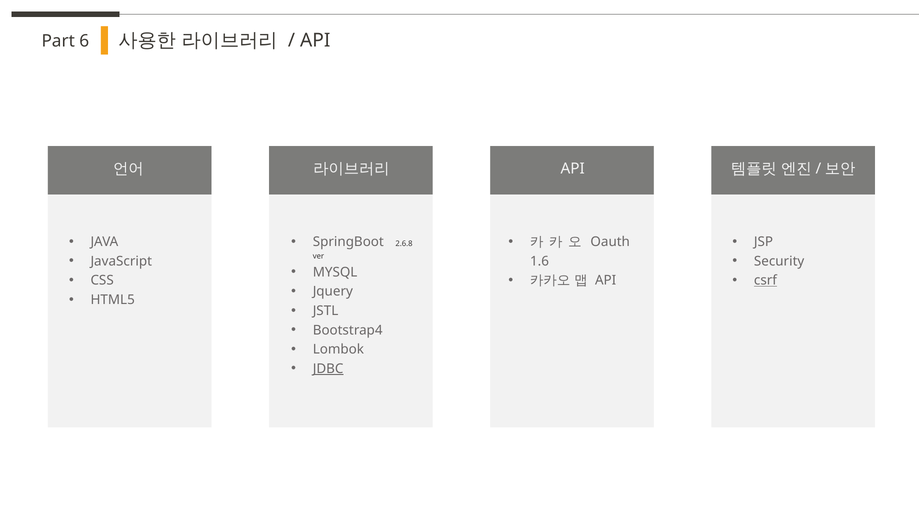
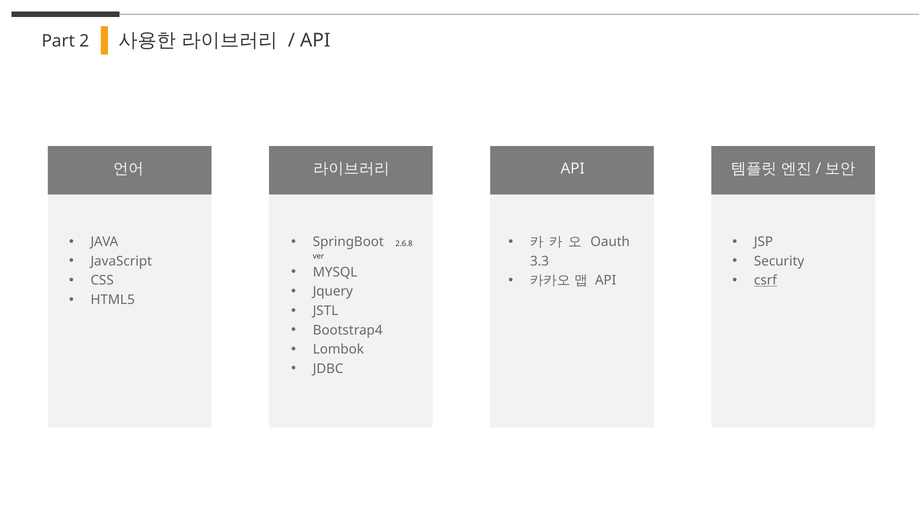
6: 6 -> 2 (84, 41)
1.6: 1.6 -> 3.3 (539, 261)
JDBC underline: present -> none (328, 369)
